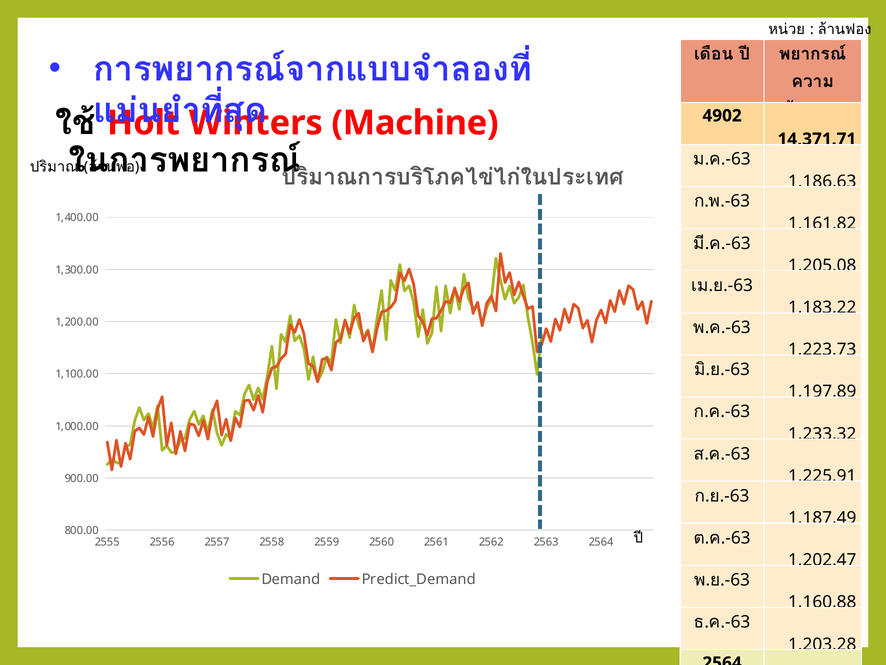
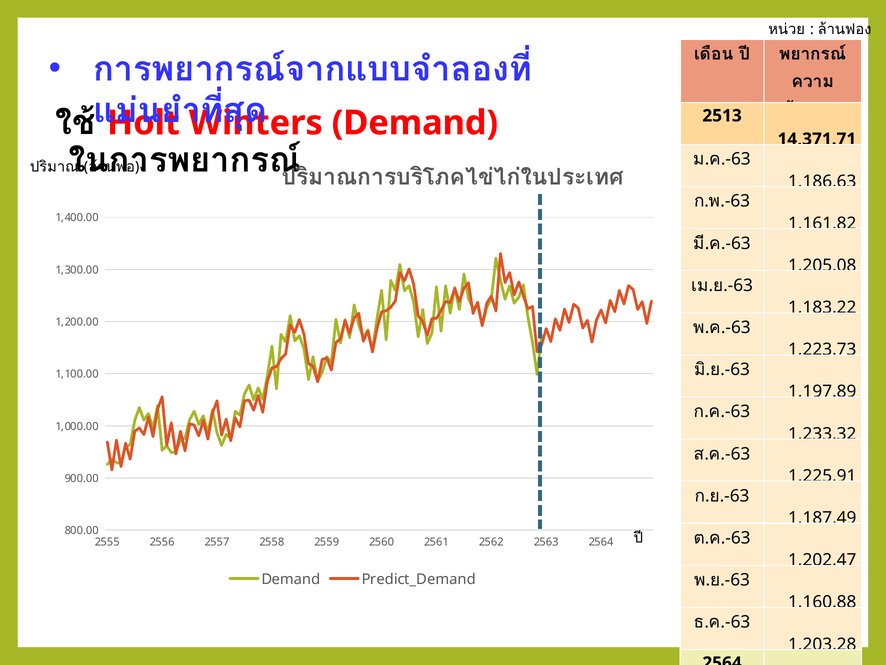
4902: 4902 -> 2513 (722, 116)
Machine: Machine -> Demand (415, 123)
